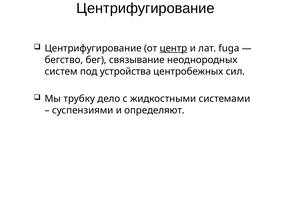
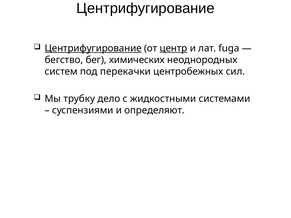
Центрифугирование underline: none -> present (93, 48)
связывание: связывание -> химических (137, 60)
устройства: устройства -> перекачки (125, 72)
